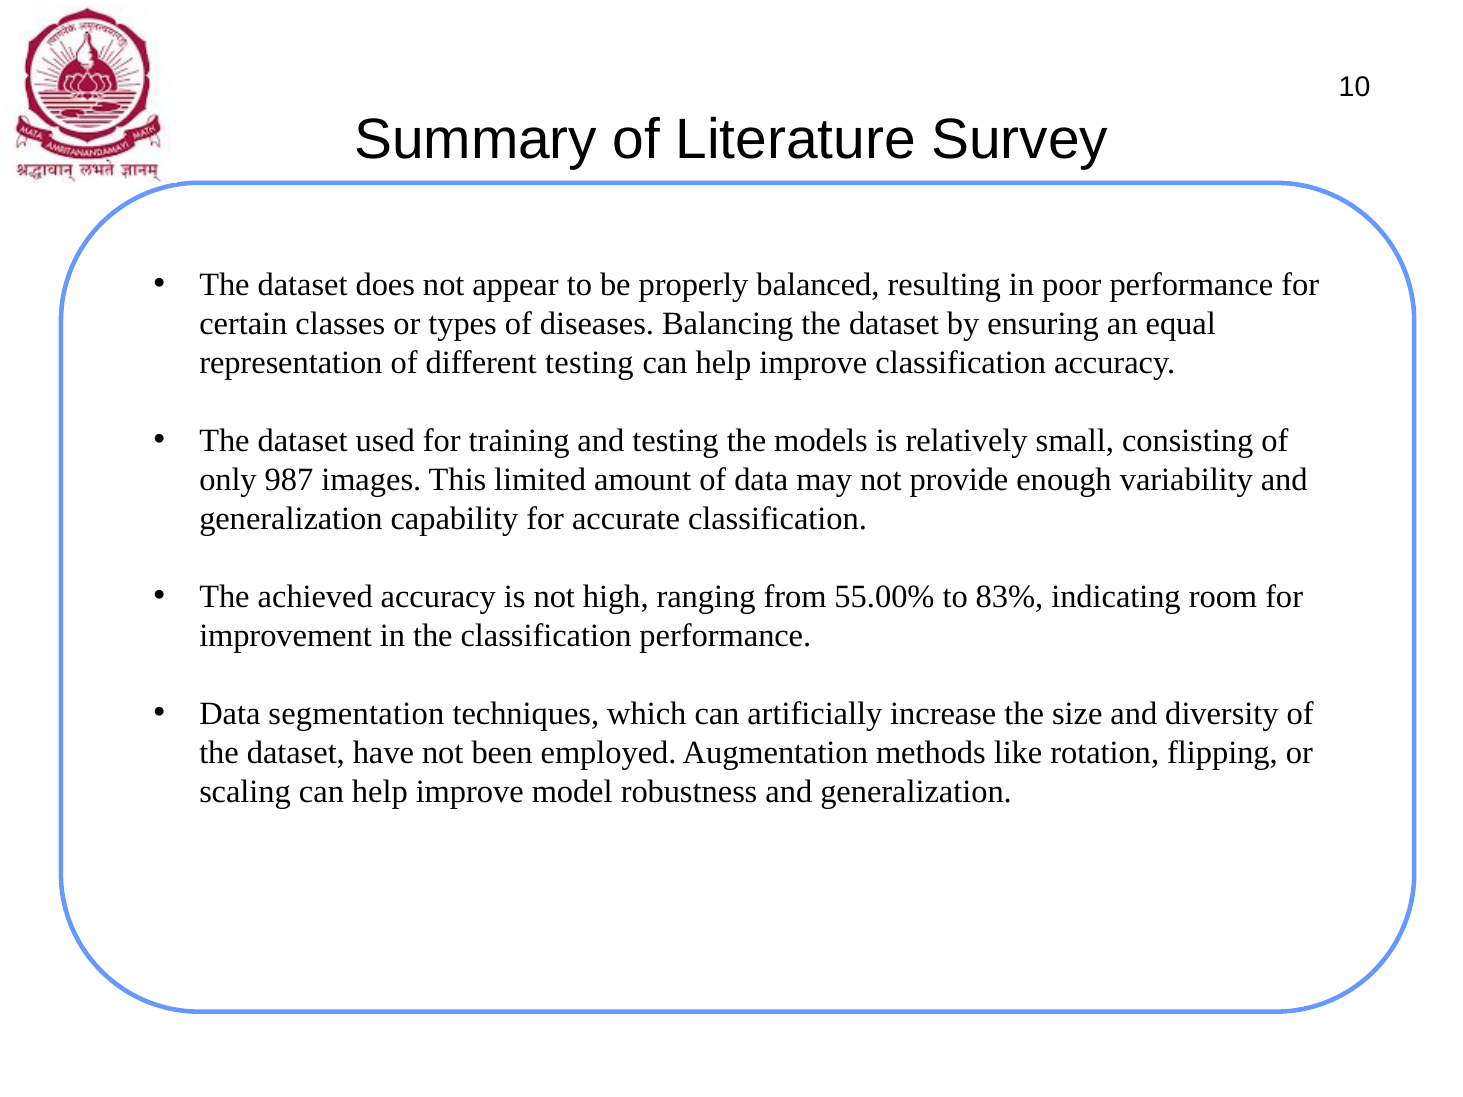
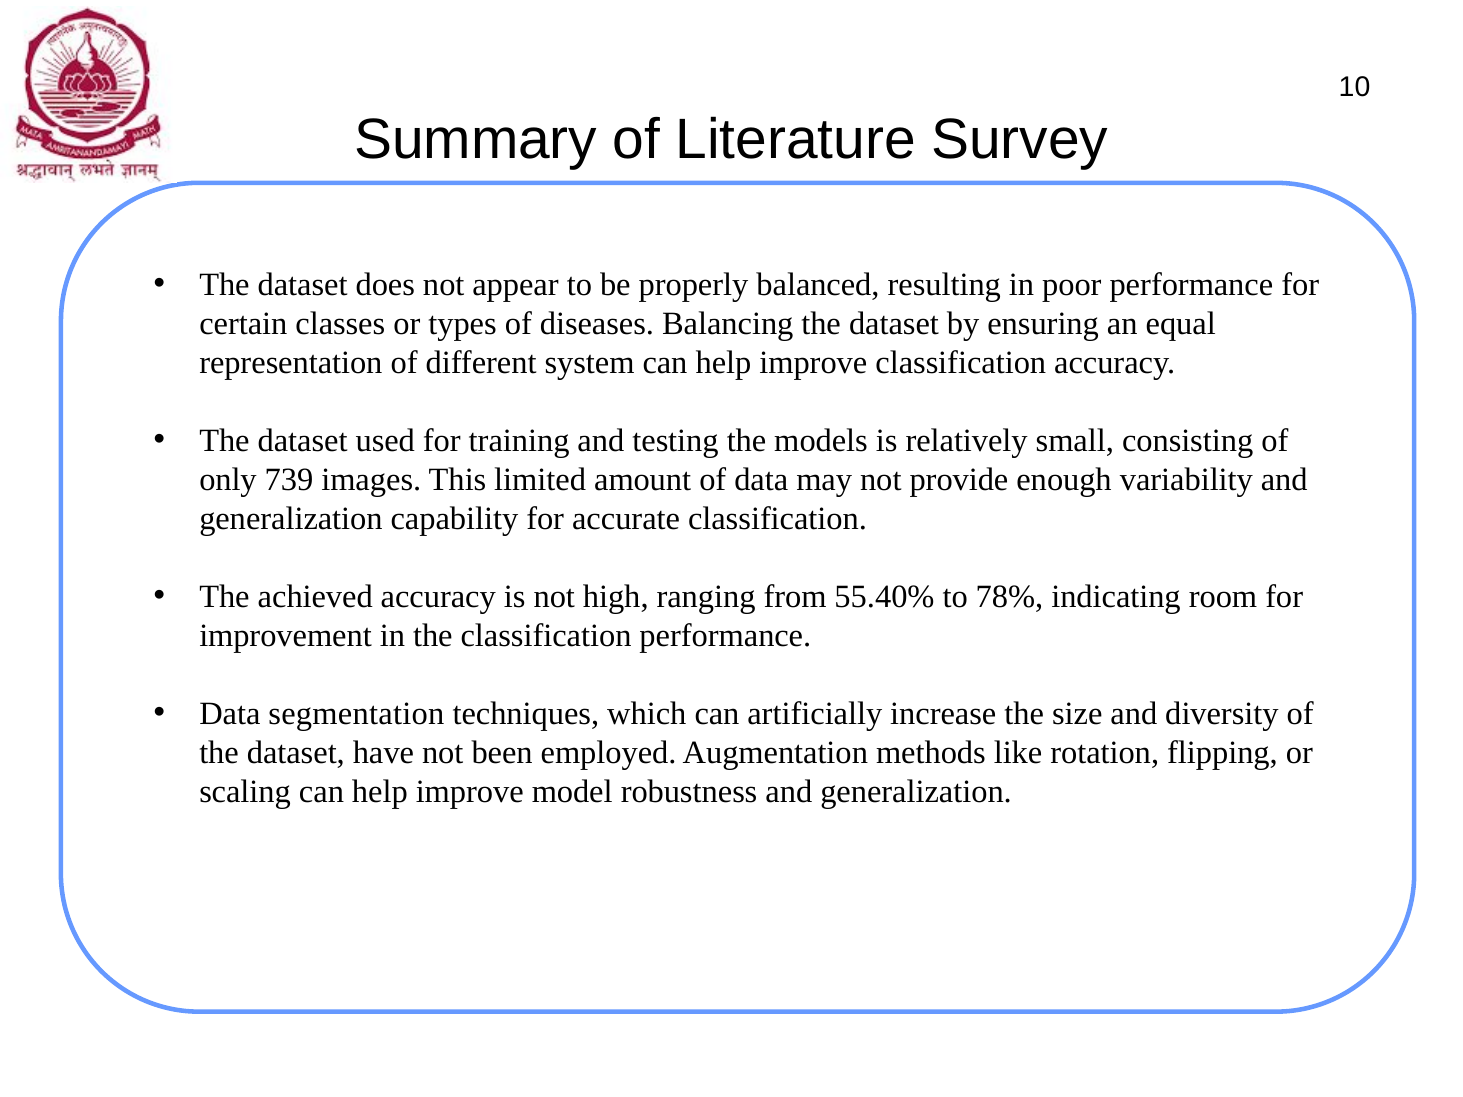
different testing: testing -> system (590, 363)
987: 987 -> 739 (289, 480)
55.00%: 55.00% -> 55.40% (885, 597)
83%: 83% -> 78% (1009, 597)
